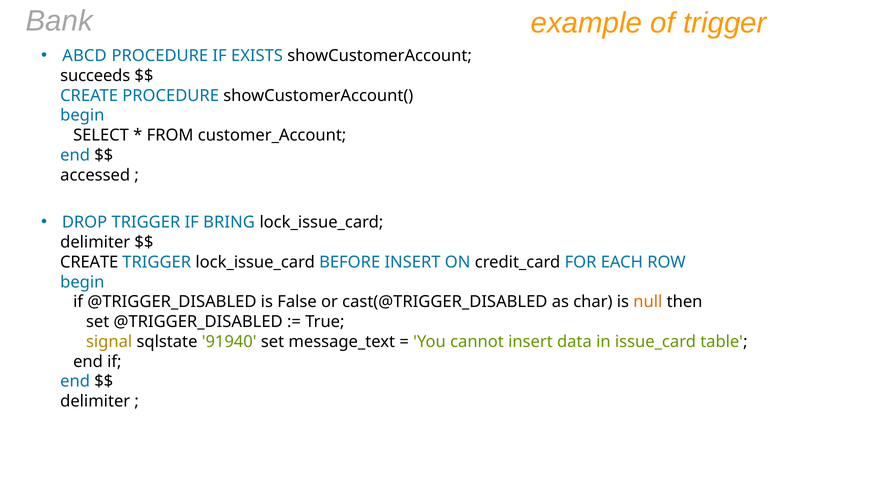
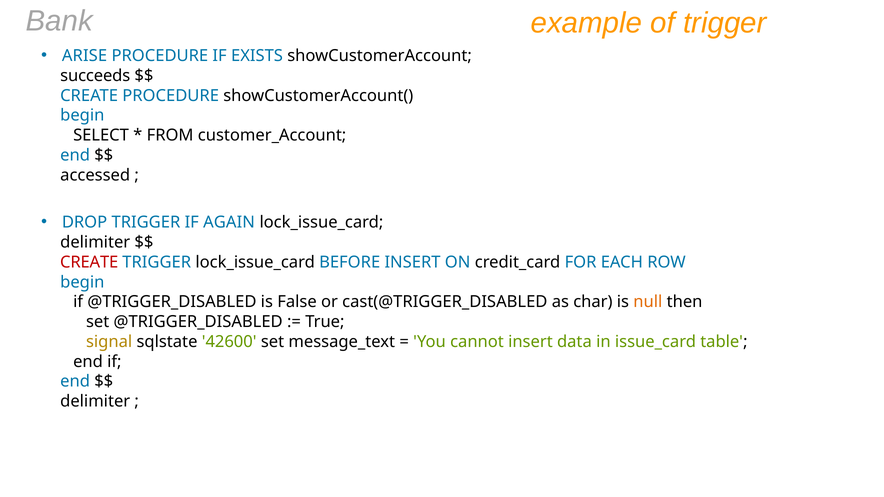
ABCD: ABCD -> ARISE (85, 56)
BRING: BRING -> AGAIN (229, 223)
CREATE colour: black -> red (89, 262)
91940: 91940 -> 42600 (229, 342)
